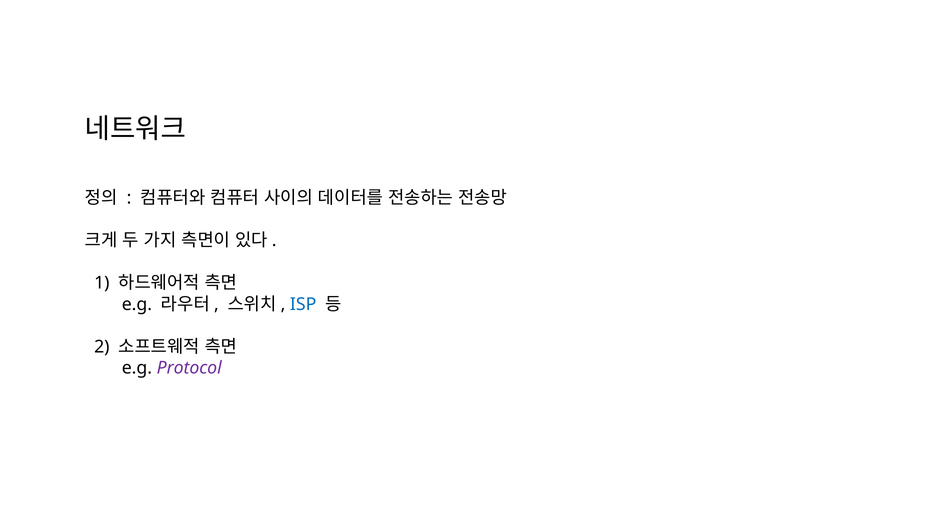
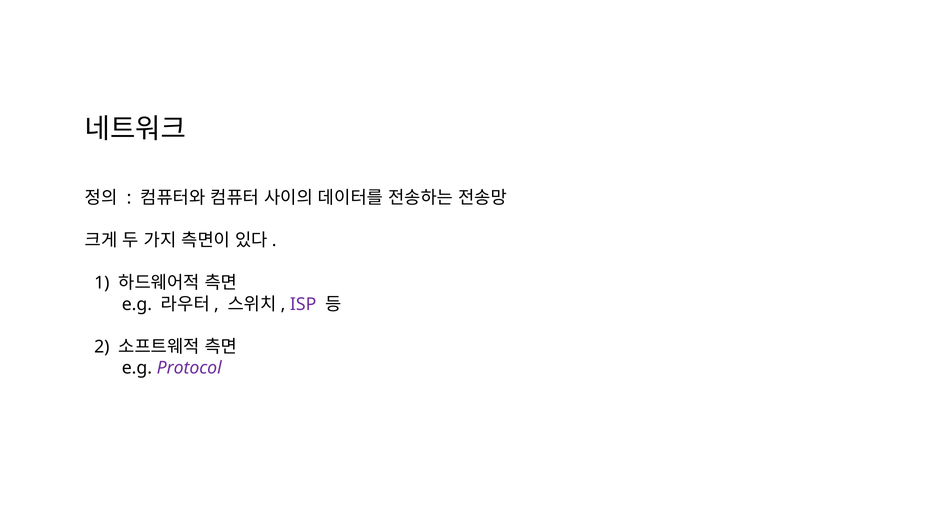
ISP colour: blue -> purple (303, 304)
